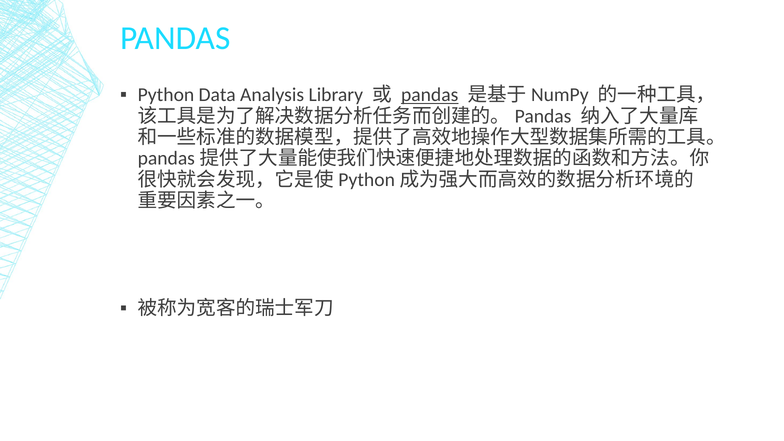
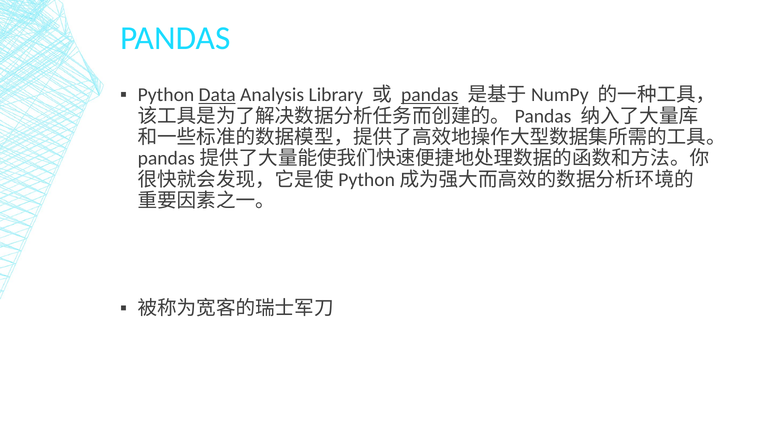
Data underline: none -> present (217, 95)
